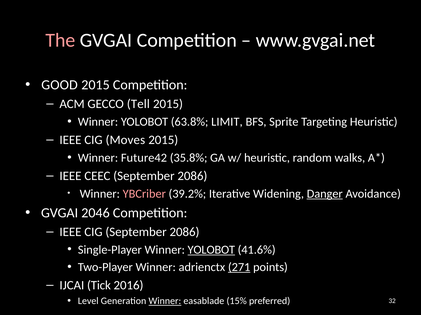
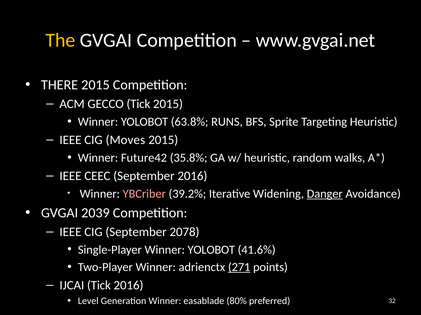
The colour: pink -> yellow (60, 40)
GOOD: GOOD -> THERE (60, 85)
GECCO Tell: Tell -> Tick (138, 104)
LIMIT: LIMIT -> RUNS (227, 122)
CEEC September 2086: 2086 -> 2016 (192, 176)
2046: 2046 -> 2039 (95, 213)
CIG September 2086: 2086 -> 2078 (184, 232)
YOLOBOT underline: present -> none (211, 250)
Winner underline: present -> none (165, 302)
15%: 15% -> 80% (237, 302)
